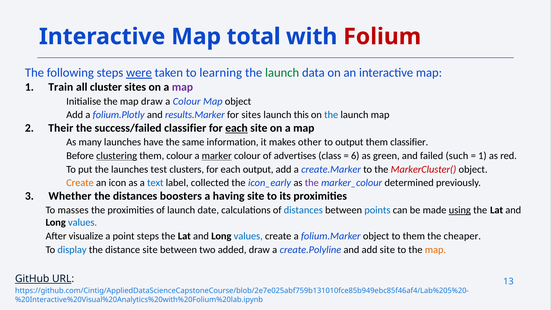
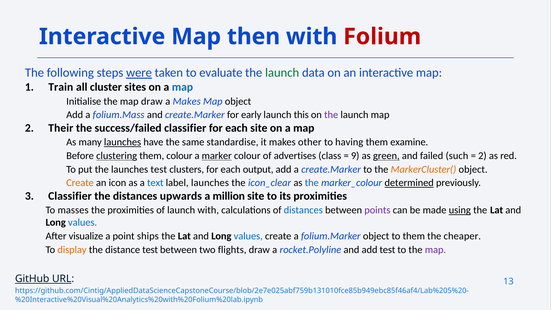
total: total -> then (254, 37)
learning: learning -> evaluate (221, 73)
map colour: purple -> blue (182, 87)
a Colour: Colour -> Makes (187, 101)
folium.Plotly: folium.Plotly -> folium.Mass (119, 115)
and results.Marker: results.Marker -> create.Marker (195, 115)
for sites: sites -> early (251, 115)
the colour: blue -> purple (331, 115)
each underline: present -> none (236, 128)
launches underline: none -> present (123, 142)
information: information -> standardise (233, 142)
to output: output -> having (349, 142)
them classifier: classifier -> examine (409, 142)
6: 6 -> 9 (355, 156)
green underline: none -> present (386, 156)
1: 1 -> 2 (482, 156)
MarkerCluster( colour: red -> orange (424, 169)
label collected: collected -> launches (210, 183)
icon_early: icon_early -> icon_clear (270, 183)
the colour: purple -> blue (312, 183)
determined underline: none -> present (409, 183)
Whether: Whether -> Classifier (70, 196)
boosters: boosters -> upwards (181, 196)
having: having -> million (229, 196)
launch date: date -> with (208, 210)
points colour: blue -> purple (377, 210)
point steps: steps -> ships (148, 236)
display colour: blue -> orange (72, 250)
distance site: site -> test (150, 250)
added: added -> flights (232, 250)
create.Polyline: create.Polyline -> rocket.Polyline (310, 250)
add site: site -> test (387, 250)
map colour: orange -> purple (435, 250)
